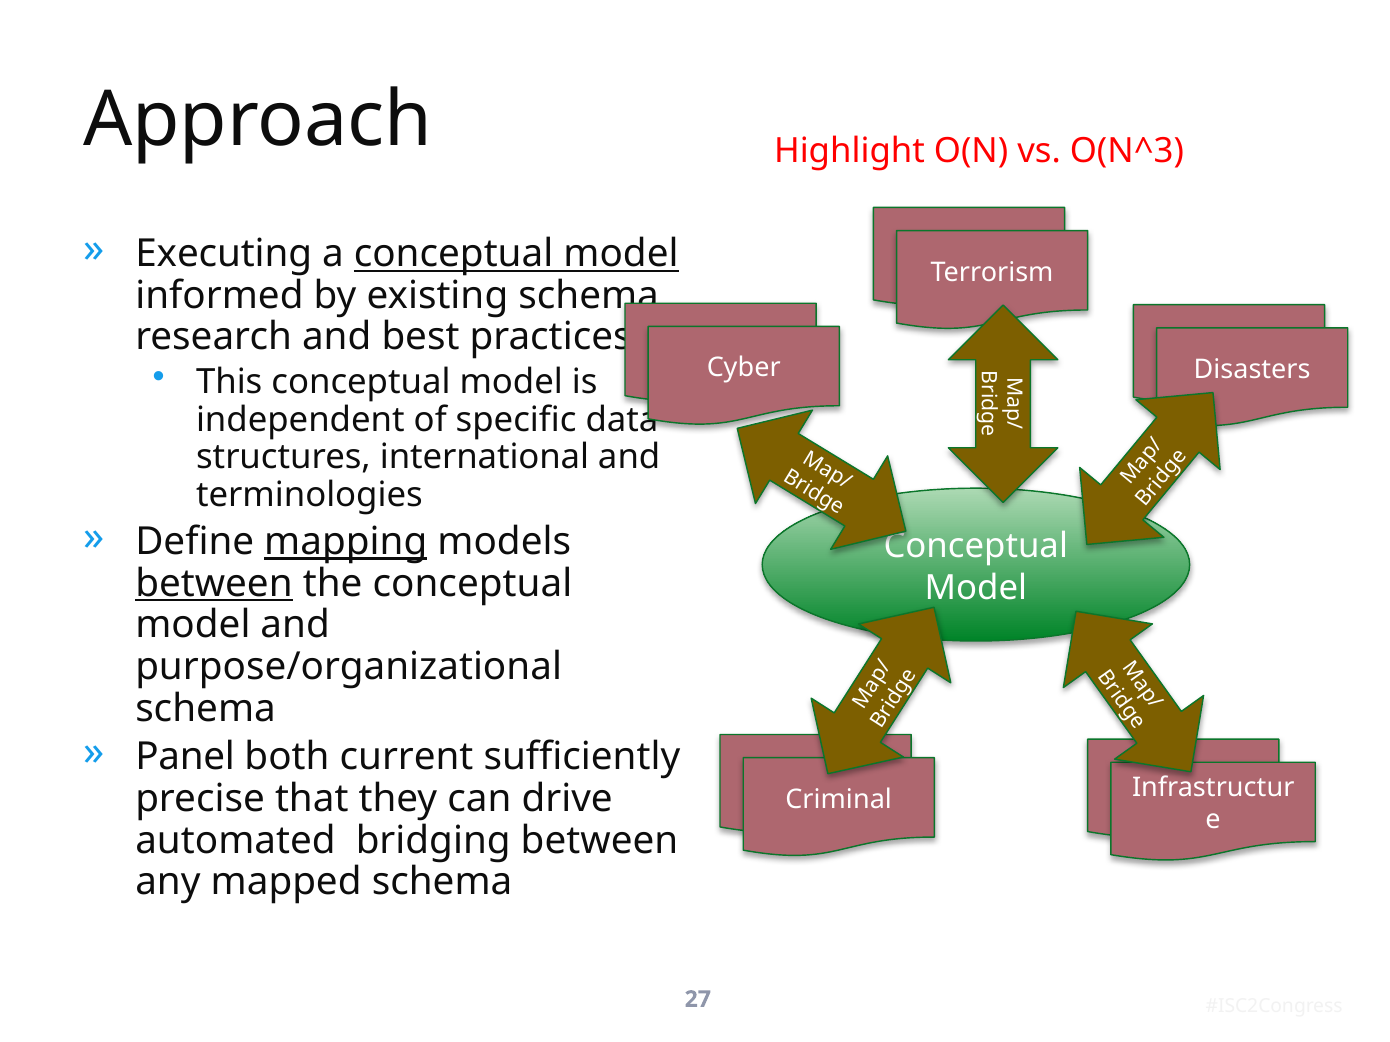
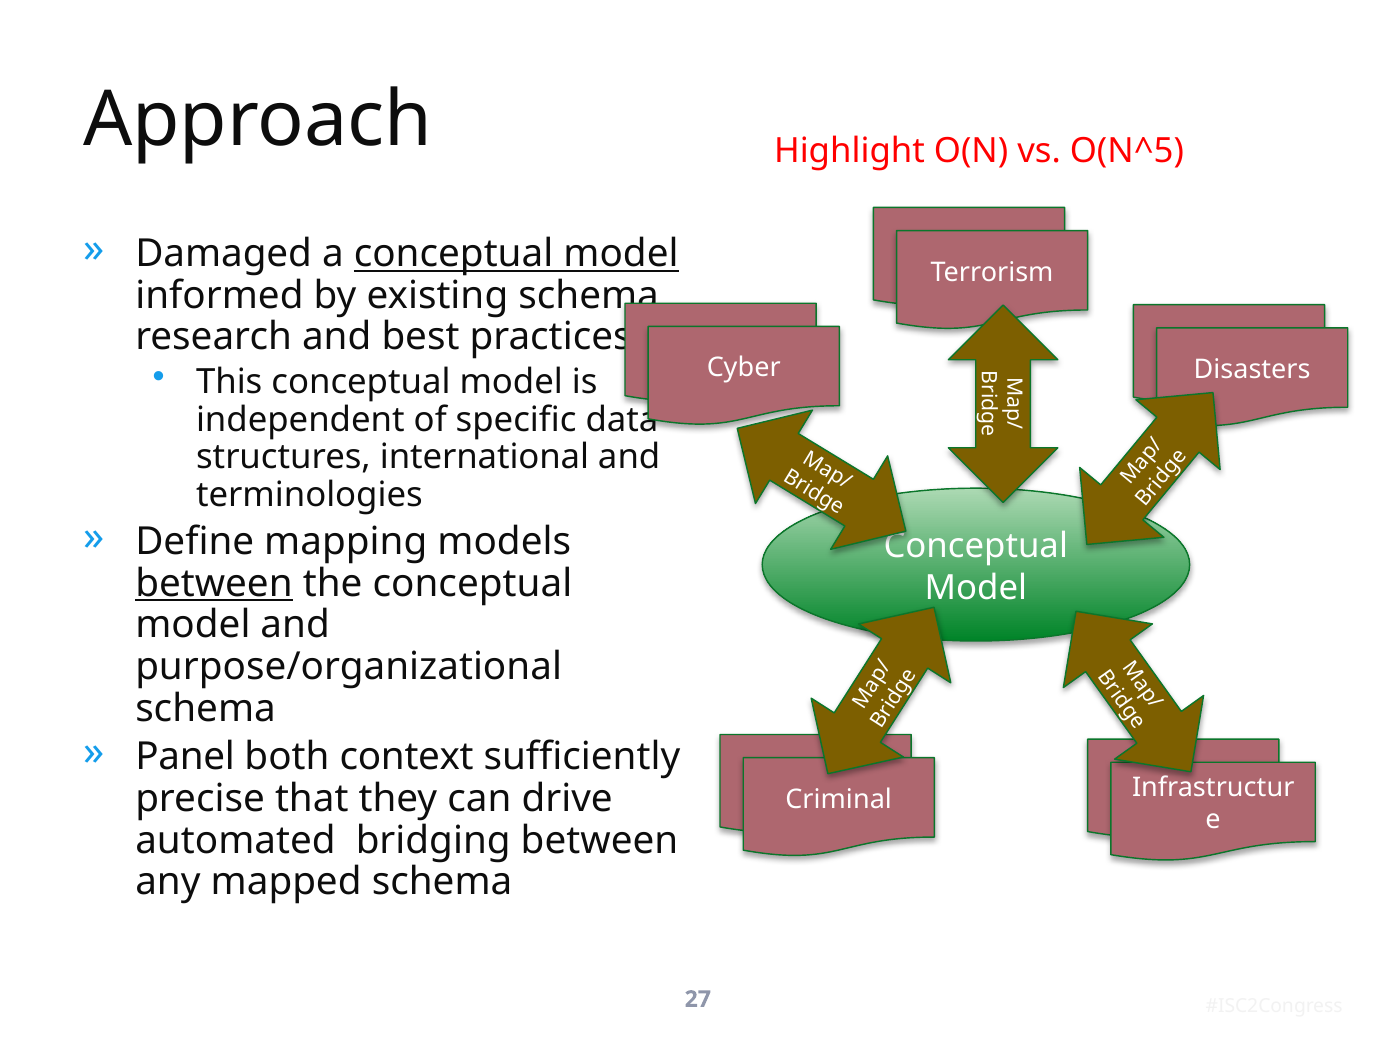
O(N^3: O(N^3 -> O(N^5 (1127, 151)
Executing: Executing -> Damaged (224, 254)
mapping underline: present -> none (346, 542)
current: current -> context (407, 758)
